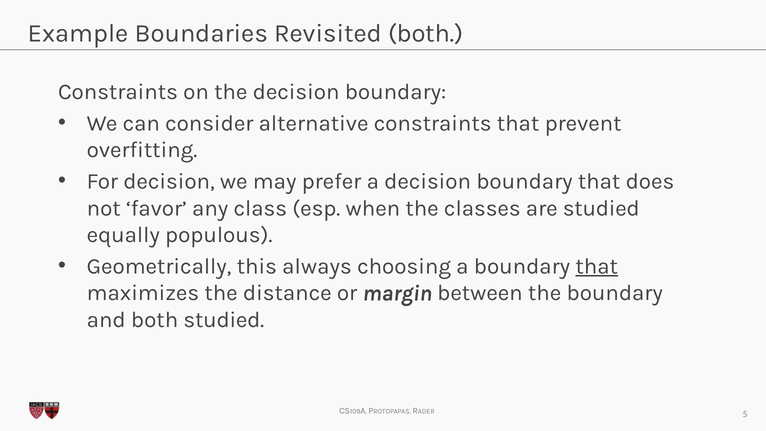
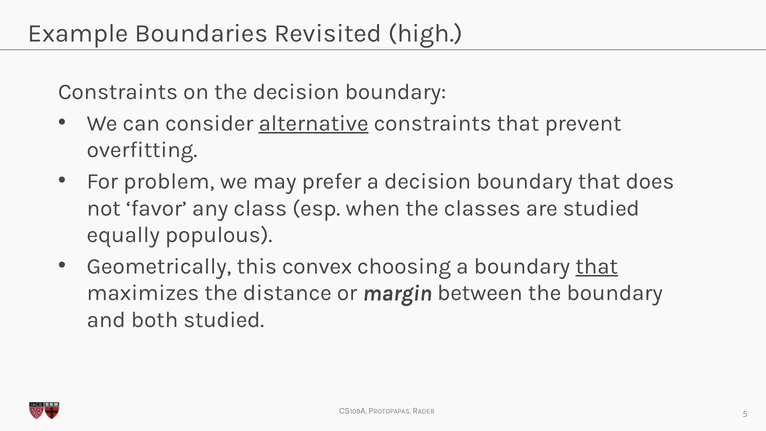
Revisited both: both -> high (426, 34)
alternative underline: none -> present (314, 123)
For decision: decision -> problem (169, 181)
always: always -> convex (317, 266)
